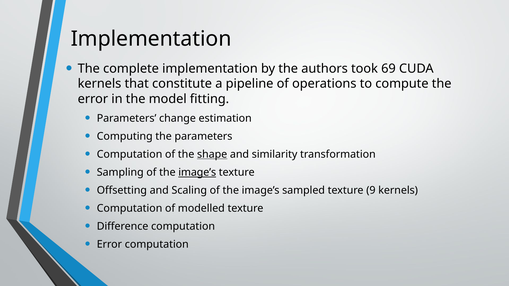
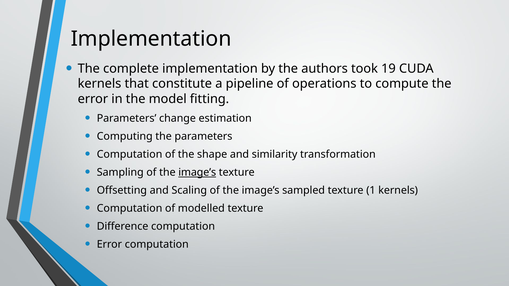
69: 69 -> 19 (388, 69)
shape underline: present -> none (212, 154)
9: 9 -> 1 (371, 191)
